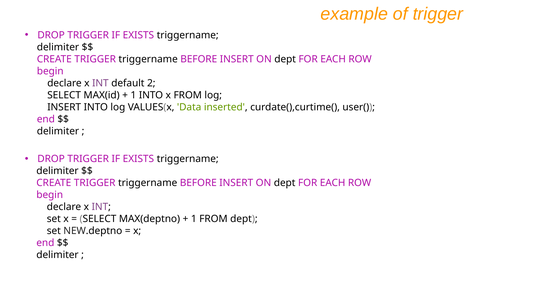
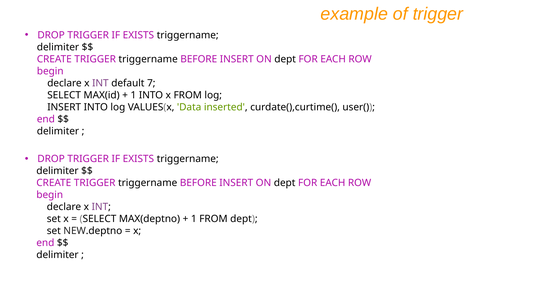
2: 2 -> 7 (151, 83)
